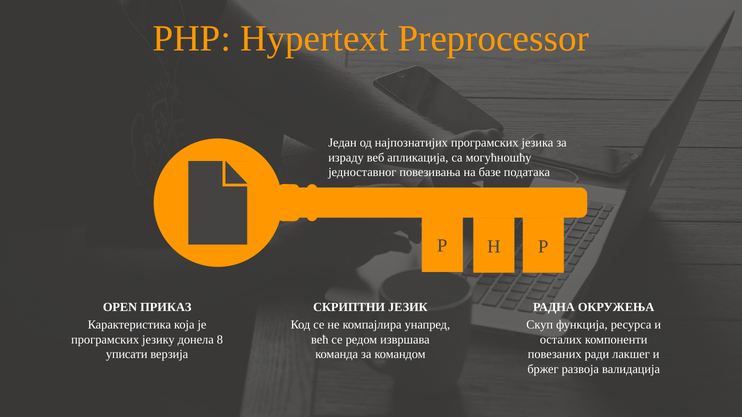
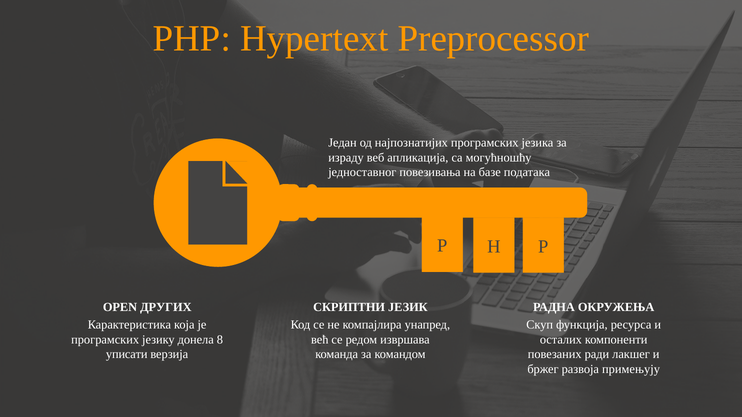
ПРИКАЗ: ПРИКАЗ -> ДРУГИХ (166, 307)
валидација: валидација -> примењују (631, 369)
